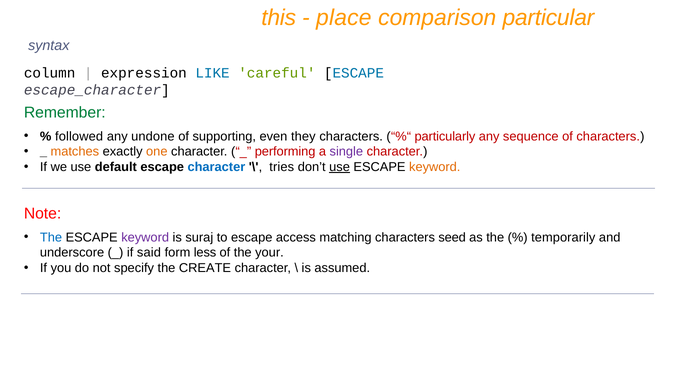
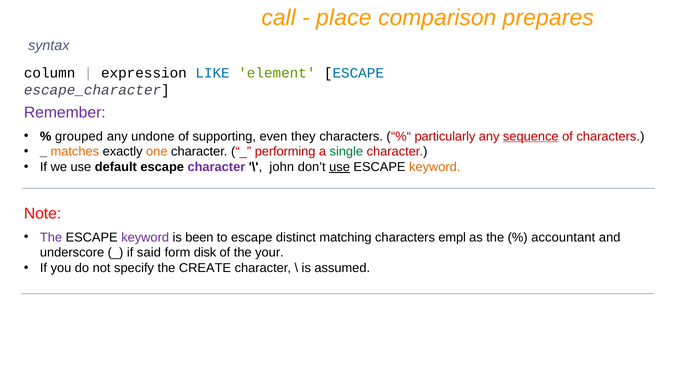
this: this -> call (279, 18)
particular: particular -> prepares (548, 18)
careful: careful -> element (277, 73)
Remember colour: green -> purple (65, 113)
followed: followed -> grouped (79, 136)
sequence underline: none -> present (531, 136)
single colour: purple -> green (346, 152)
character colour: blue -> purple (216, 167)
tries: tries -> john (282, 167)
The colour: blue -> purple (51, 238)
suraj: suraj -> been (199, 238)
access: access -> distinct (296, 238)
seed: seed -> empl (452, 238)
temporarily: temporarily -> accountant (563, 238)
less: less -> disk (205, 253)
